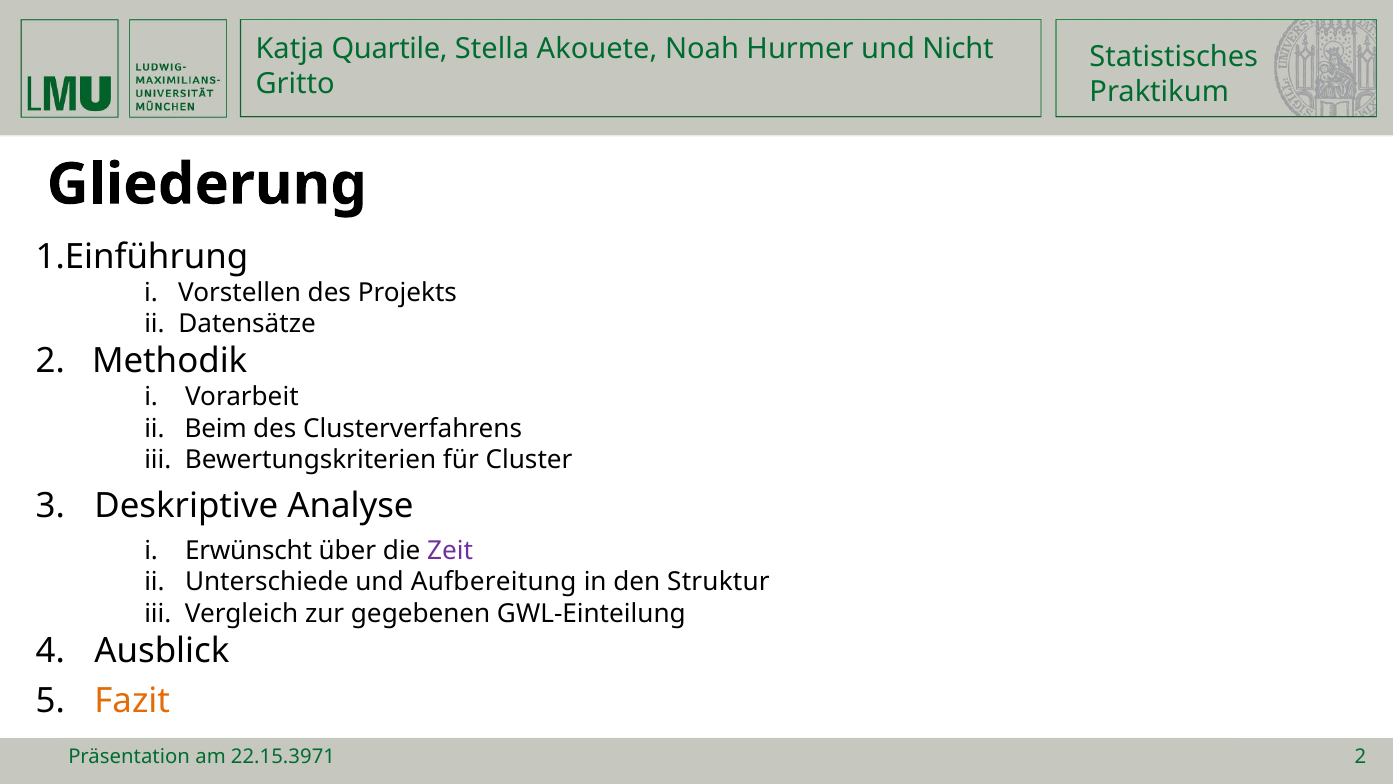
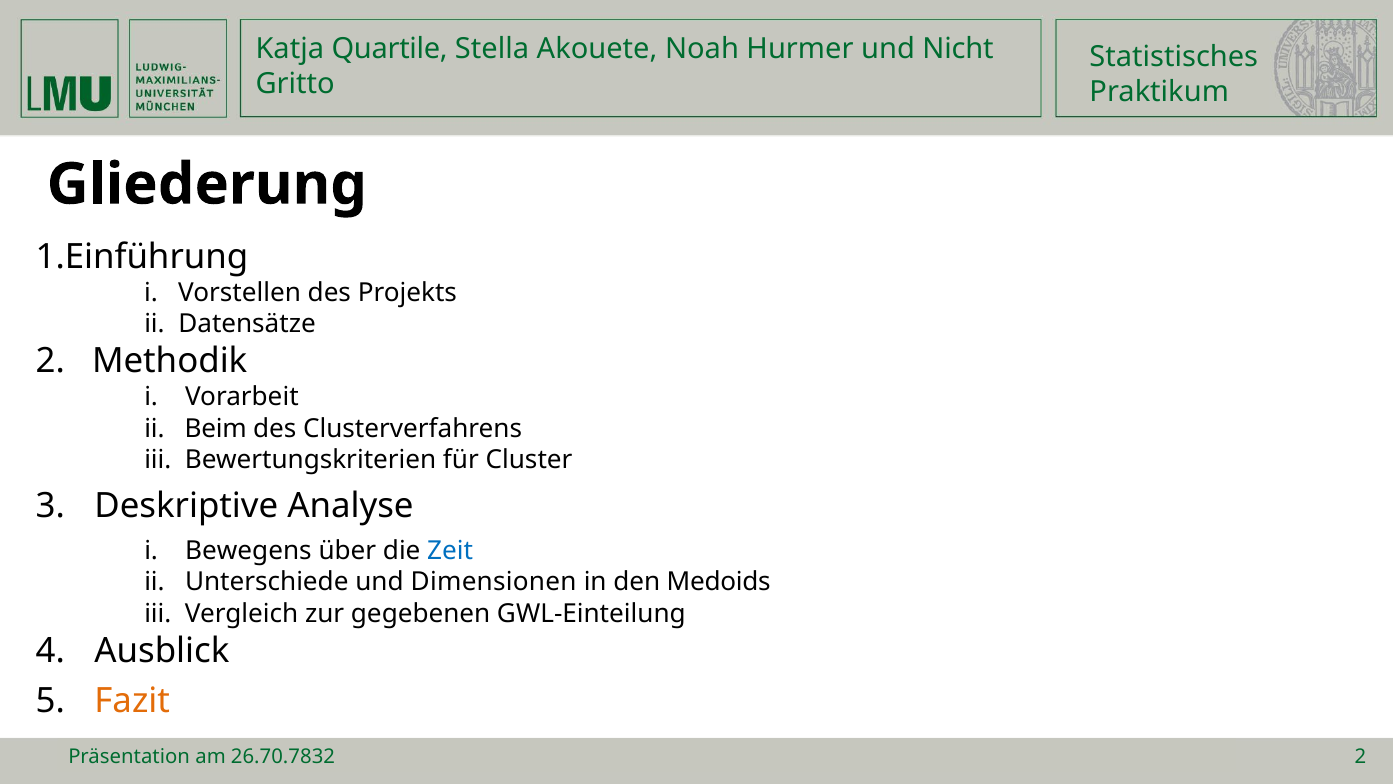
Erwünscht: Erwünscht -> Bewegens (248, 550)
Zeit colour: purple -> blue (450, 550)
Aufbereitung: Aufbereitung -> Dimensionen (494, 582)
Struktur: Struktur -> Medoids (719, 582)
22.15.3971: 22.15.3971 -> 26.70.7832 (283, 757)
